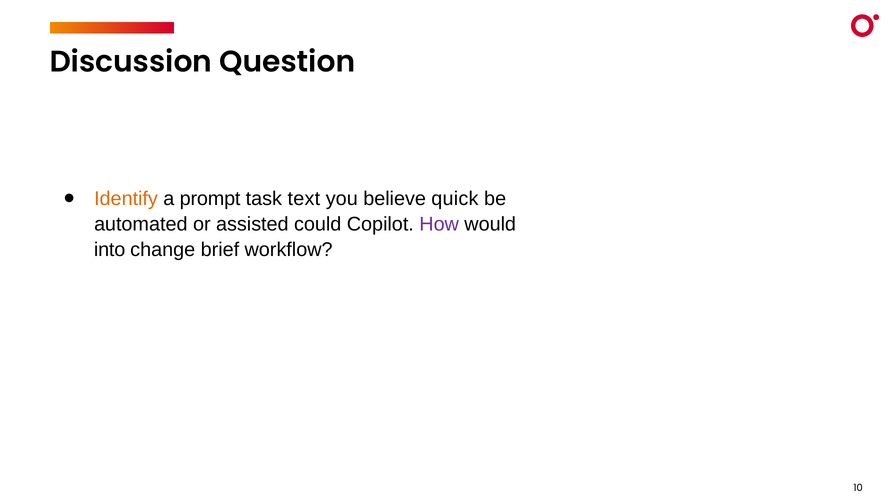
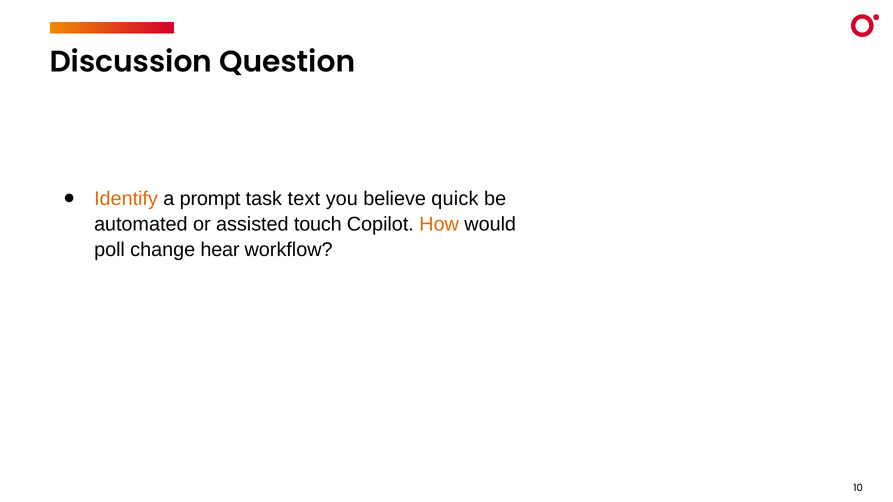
could: could -> touch (318, 224)
How colour: purple -> orange (439, 224)
into: into -> poll (110, 250)
brief: brief -> hear (220, 250)
